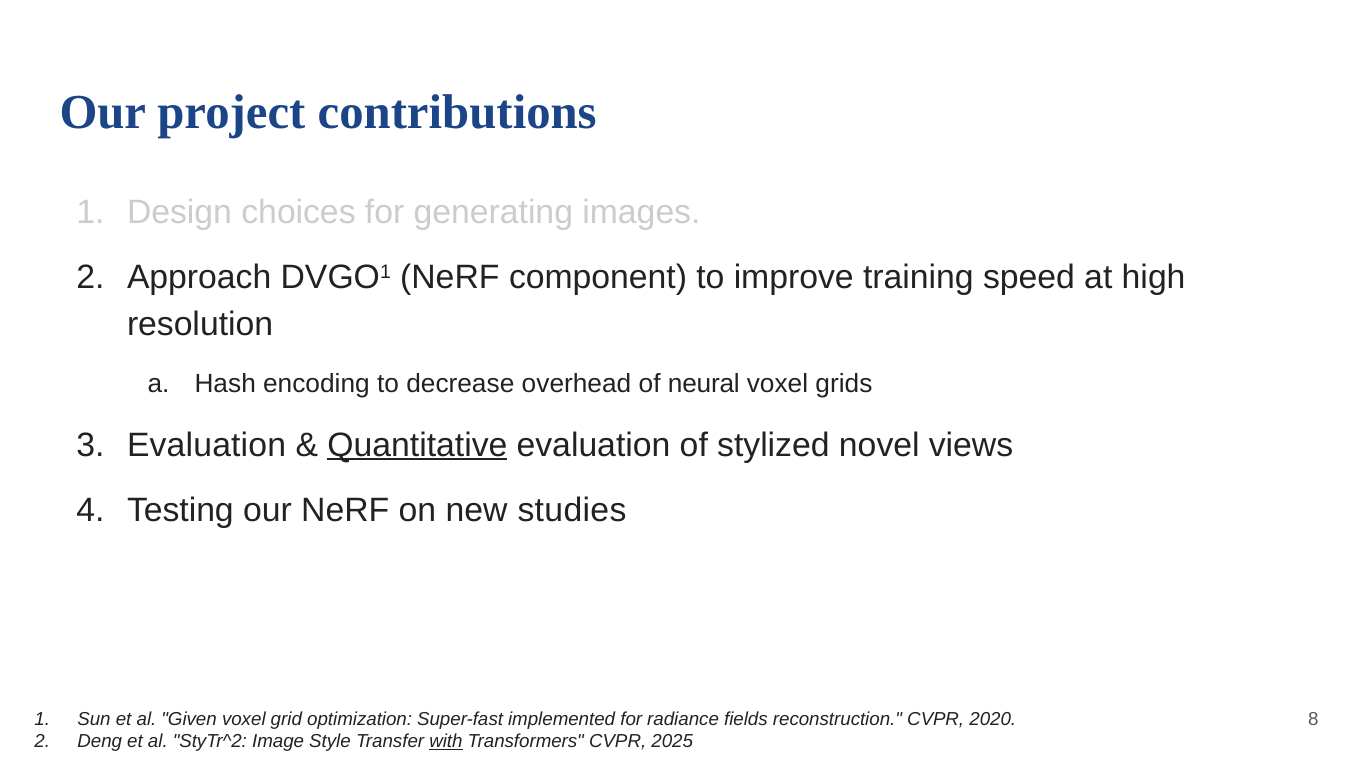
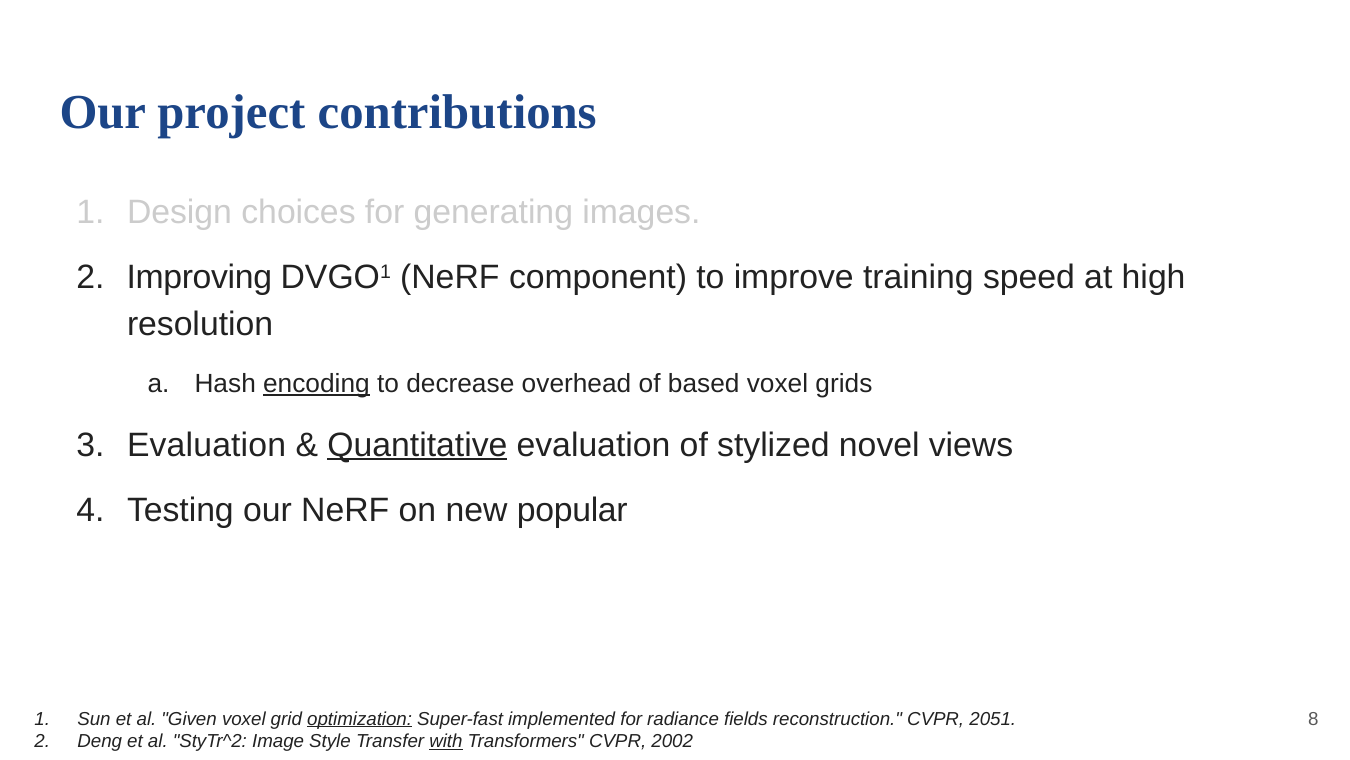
Approach: Approach -> Improving (199, 278)
encoding underline: none -> present (316, 383)
neural: neural -> based (704, 383)
studies: studies -> popular (572, 510)
optimization underline: none -> present (360, 718)
2020: 2020 -> 2051 (993, 718)
2025: 2025 -> 2002 (672, 741)
